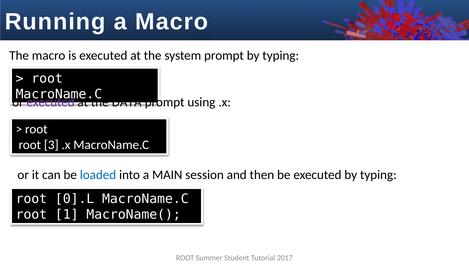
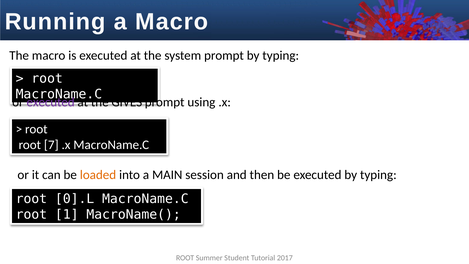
DATA: DATA -> GIVES (127, 102)
3: 3 -> 7 (51, 145)
loaded colour: blue -> orange (98, 175)
